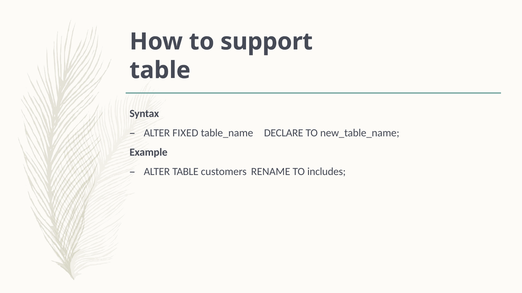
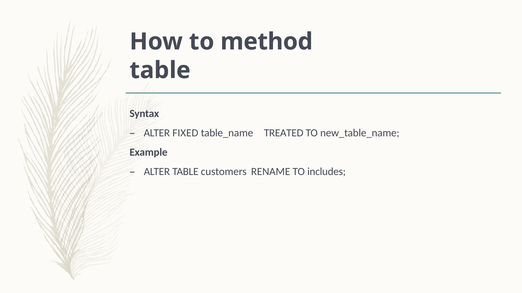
support: support -> method (267, 42)
DECLARE: DECLARE -> TREATED (284, 133)
